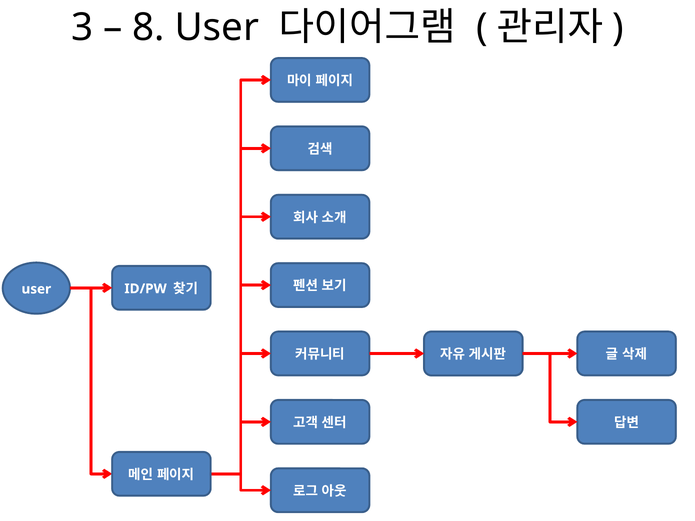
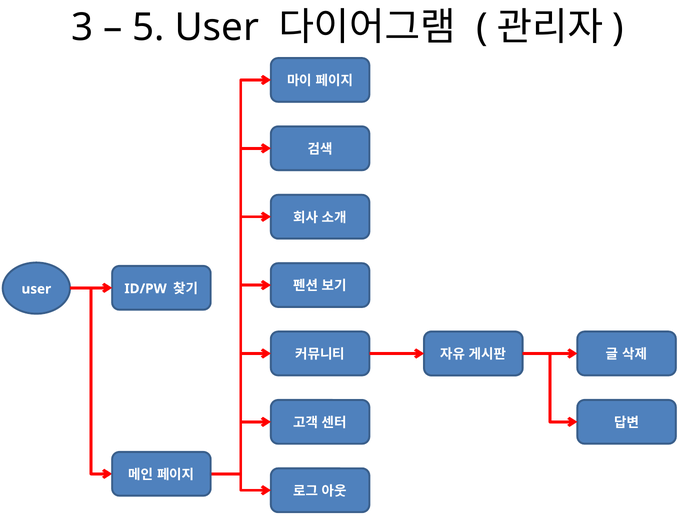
8: 8 -> 5 (149, 28)
